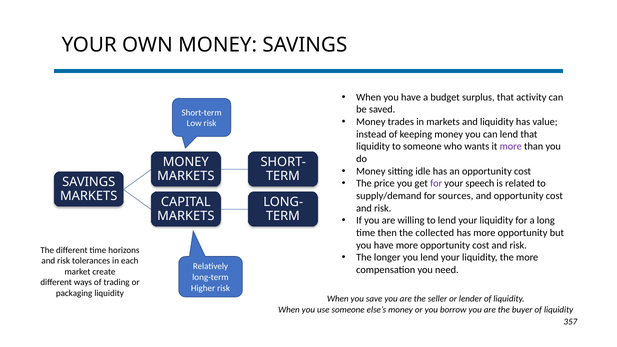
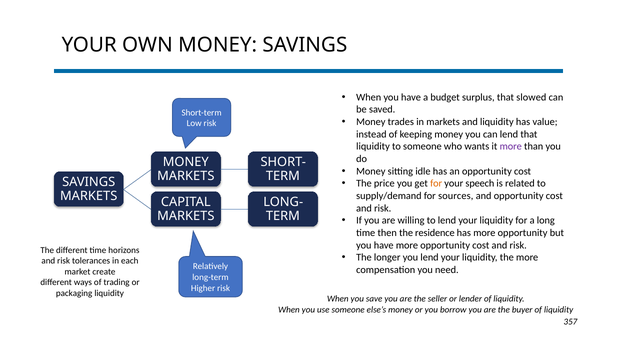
activity: activity -> slowed (531, 97)
for colour: purple -> orange (436, 184)
collected: collected -> residence (435, 233)
